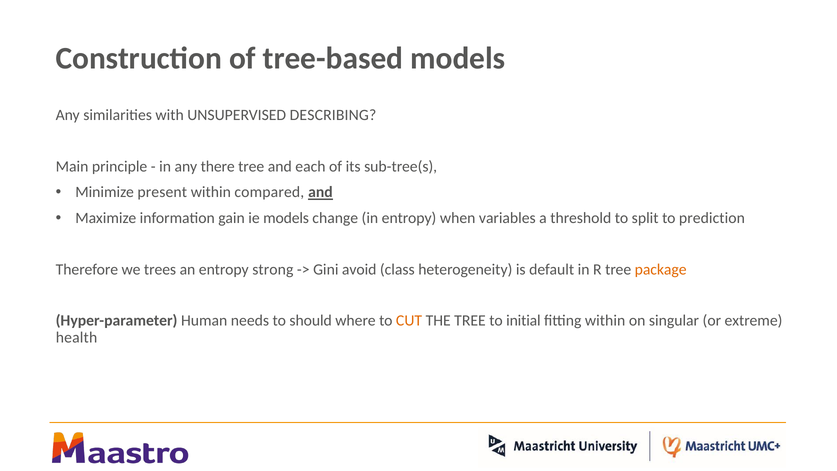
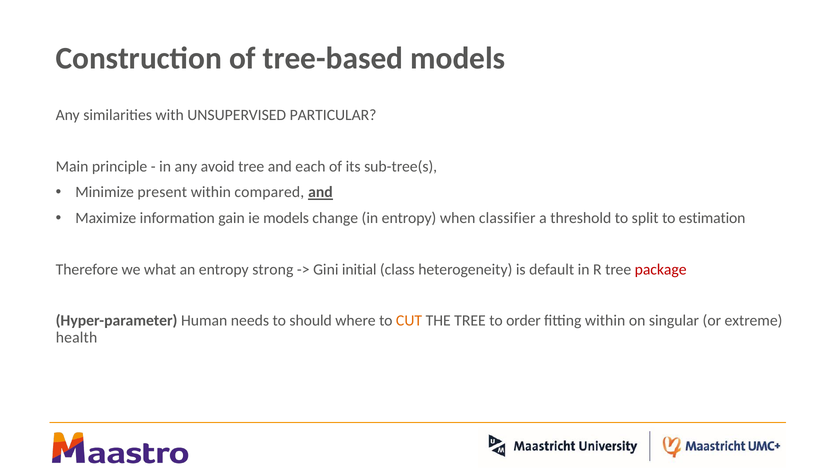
DESCRIBING: DESCRIBING -> PARTICULAR (333, 115)
there: there -> avoid (218, 167)
variables: variables -> classifier (507, 218)
prediction: prediction -> estimation (712, 218)
trees: trees -> what (160, 269)
avoid: avoid -> initial (359, 269)
package colour: orange -> red (661, 269)
initial: initial -> order (523, 321)
